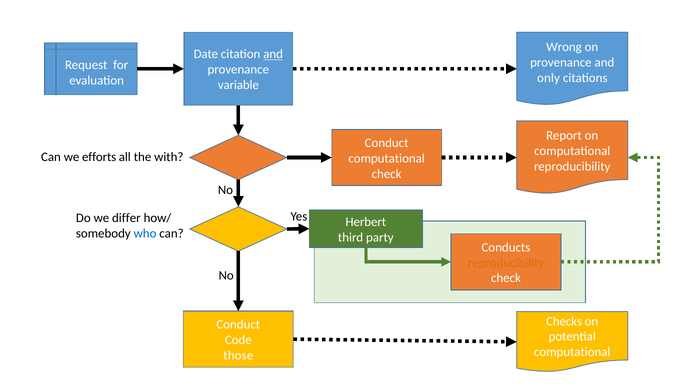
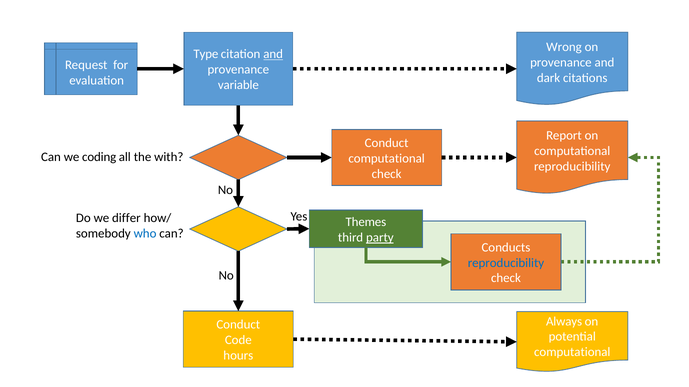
Date: Date -> Type (206, 54)
only: only -> dark (549, 78)
efforts: efforts -> coding (99, 157)
Herbert: Herbert -> Themes (366, 222)
party underline: none -> present (380, 238)
reproducibility colour: orange -> blue (506, 263)
Checks: Checks -> Always (564, 322)
those: those -> hours (238, 356)
